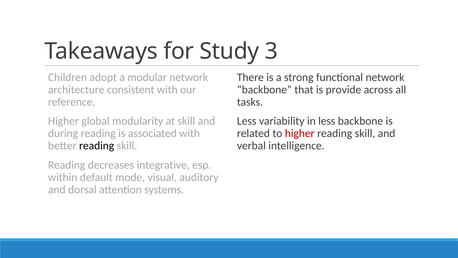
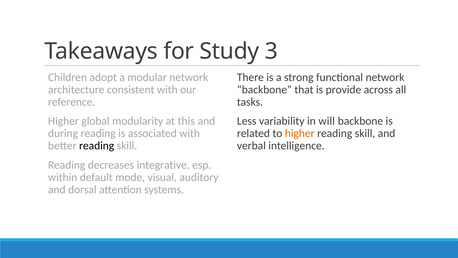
at skill: skill -> this (186, 121)
in less: less -> will (327, 121)
higher colour: red -> orange (300, 133)
